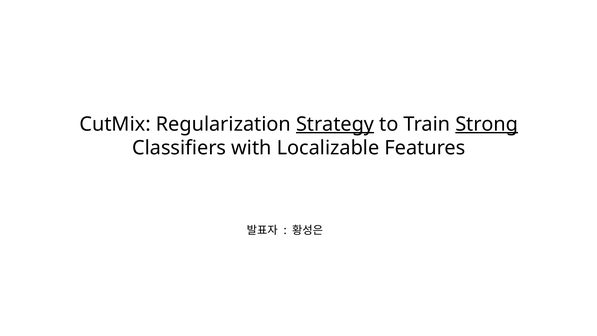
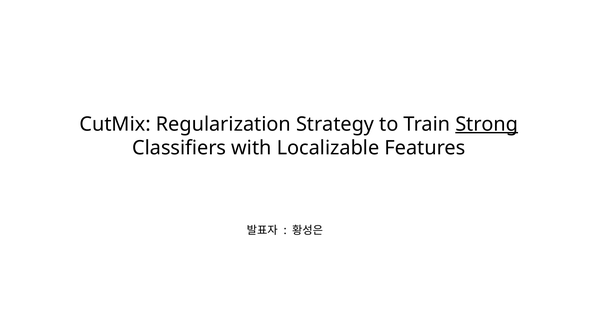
Strategy underline: present -> none (335, 124)
